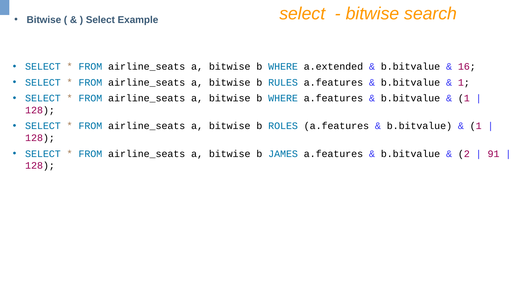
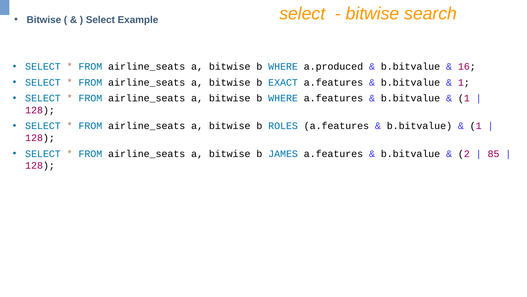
a.extended: a.extended -> a.produced (333, 66)
RULES: RULES -> EXACT (283, 82)
91: 91 -> 85 (494, 153)
